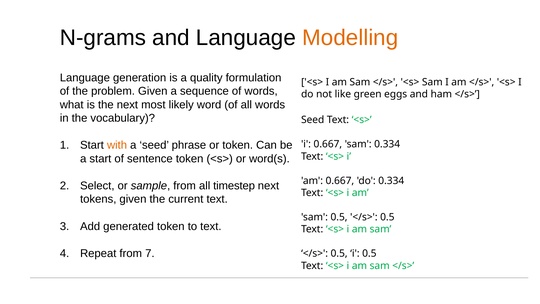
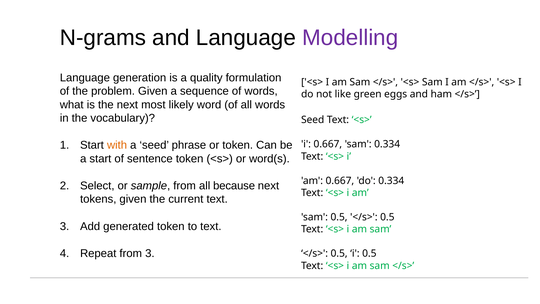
Modelling colour: orange -> purple (350, 38)
timestep: timestep -> because (234, 186)
from 7: 7 -> 3 (150, 253)
